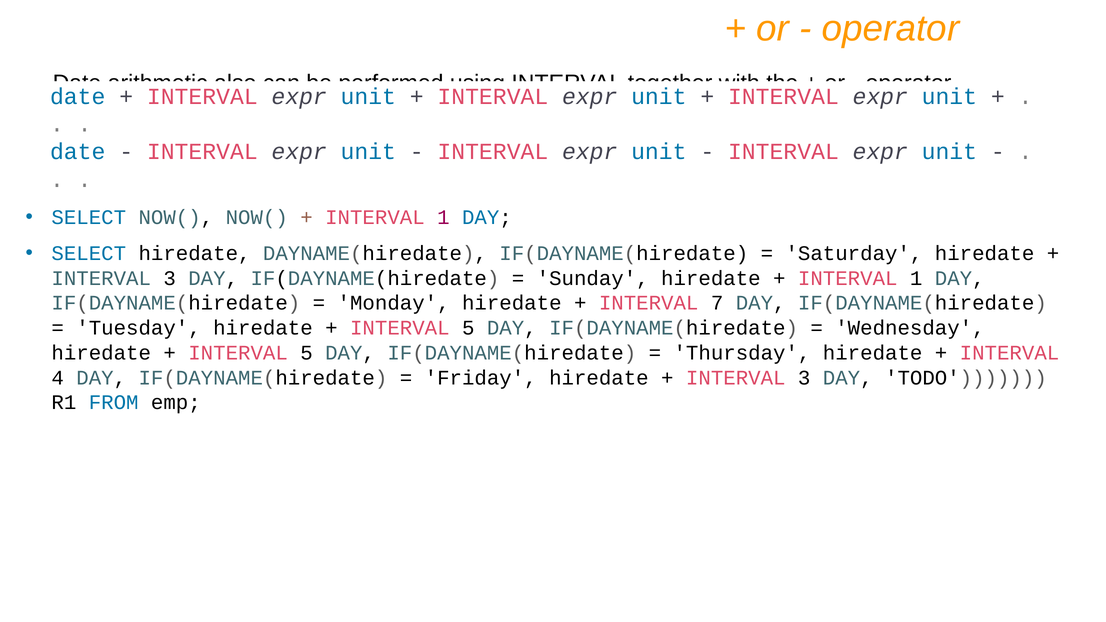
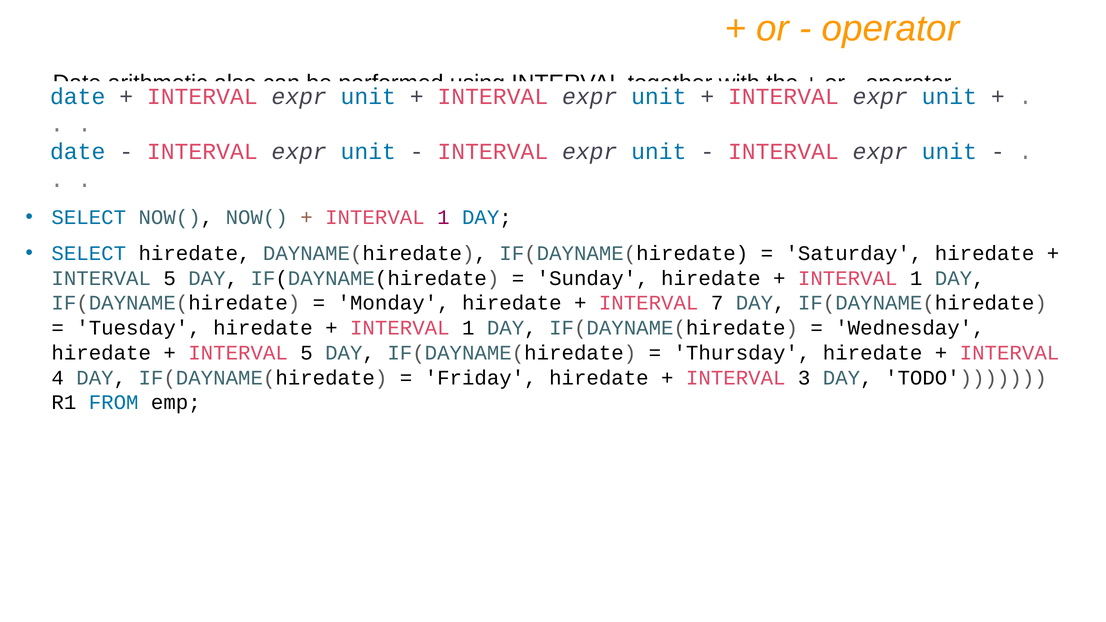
3: 3 -> 5 (170, 278)
5: 5 -> 1 (468, 328)
